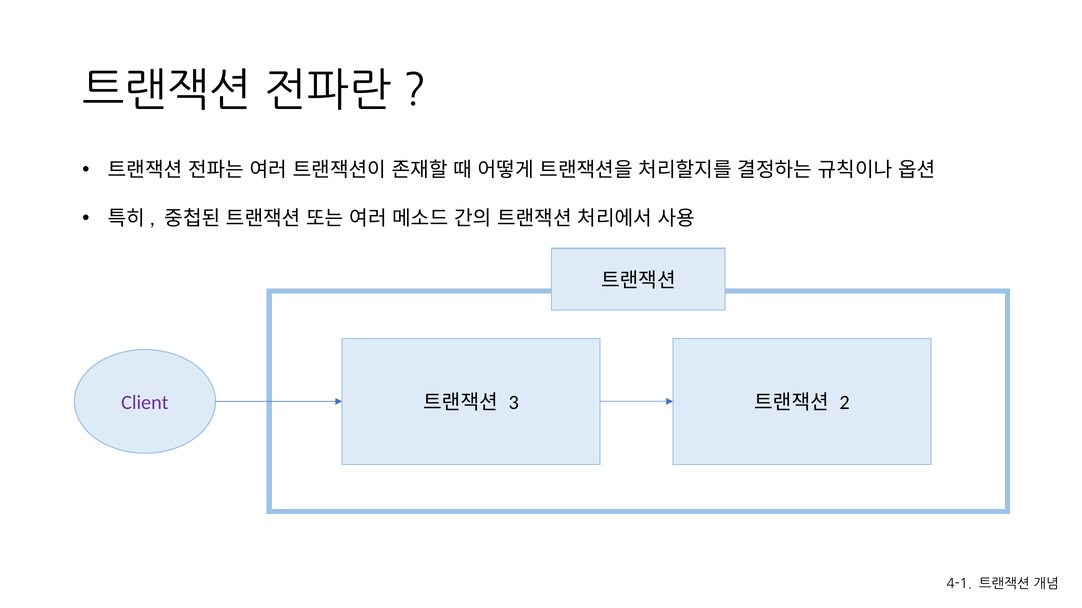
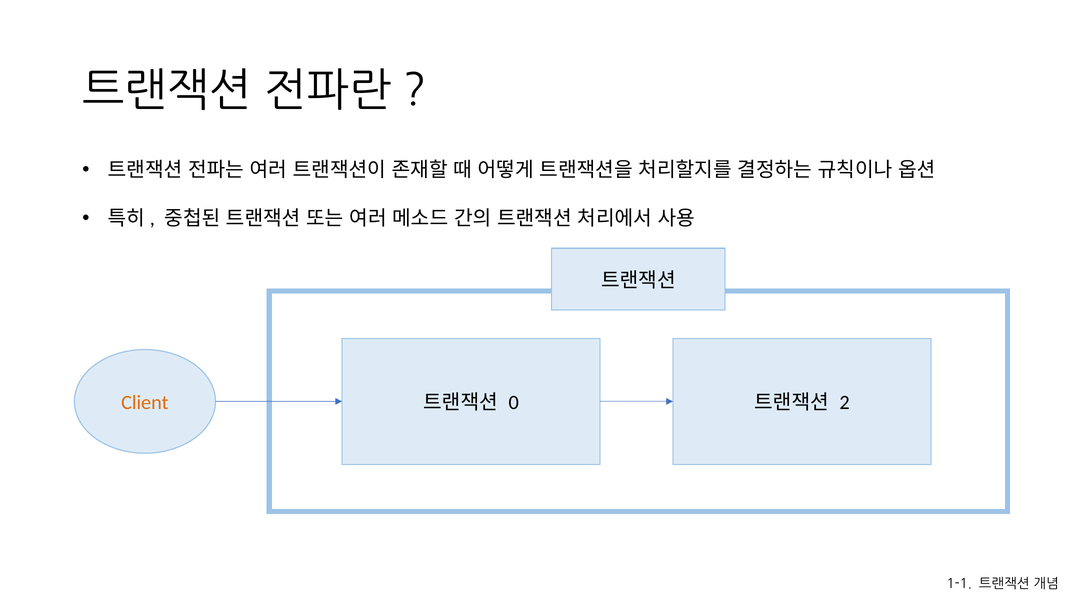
Client colour: purple -> orange (145, 403)
3: 3 -> 0 (514, 403)
4-1: 4-1 -> 1-1 (959, 585)
